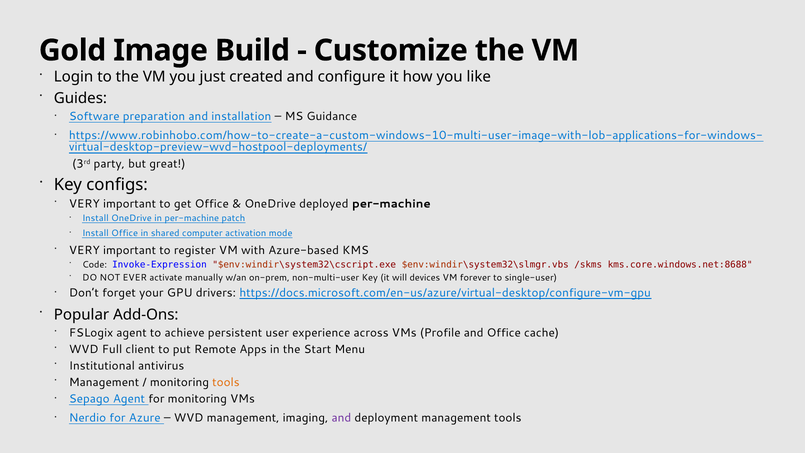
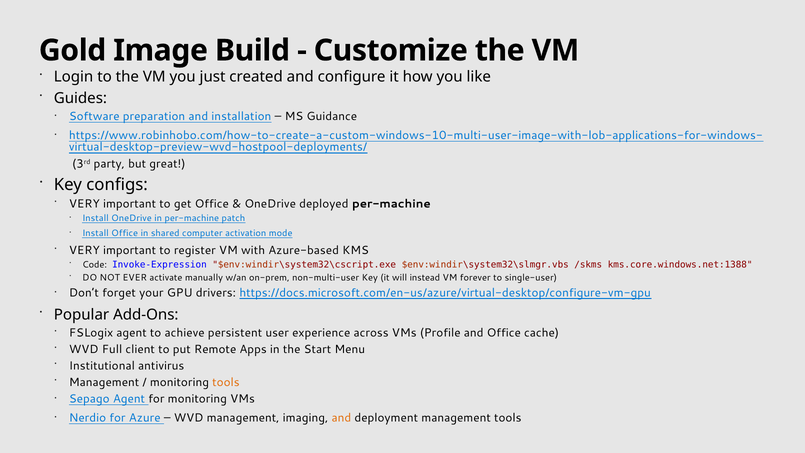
kms.core.windows.net:8688: kms.core.windows.net:8688 -> kms.core.windows.net:1388 (680, 264)
devices: devices -> instead (425, 277)
and colour: purple -> orange (341, 418)
